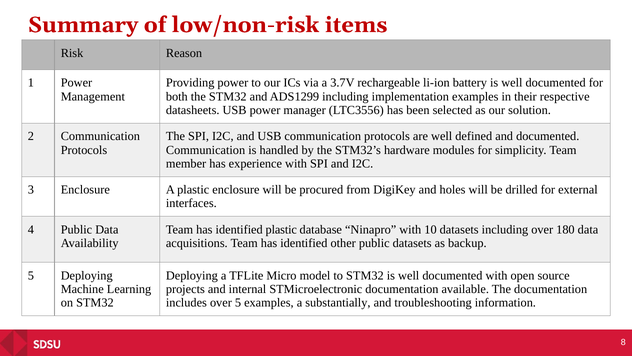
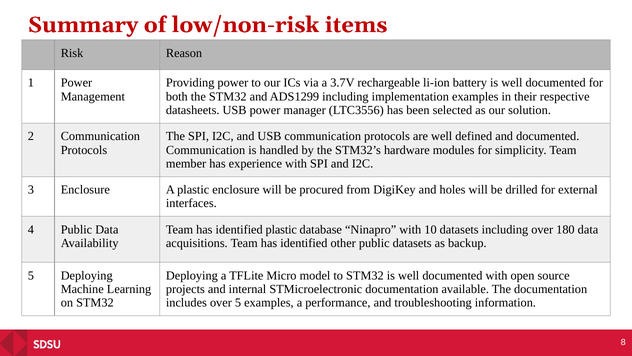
substantially: substantially -> performance (338, 302)
